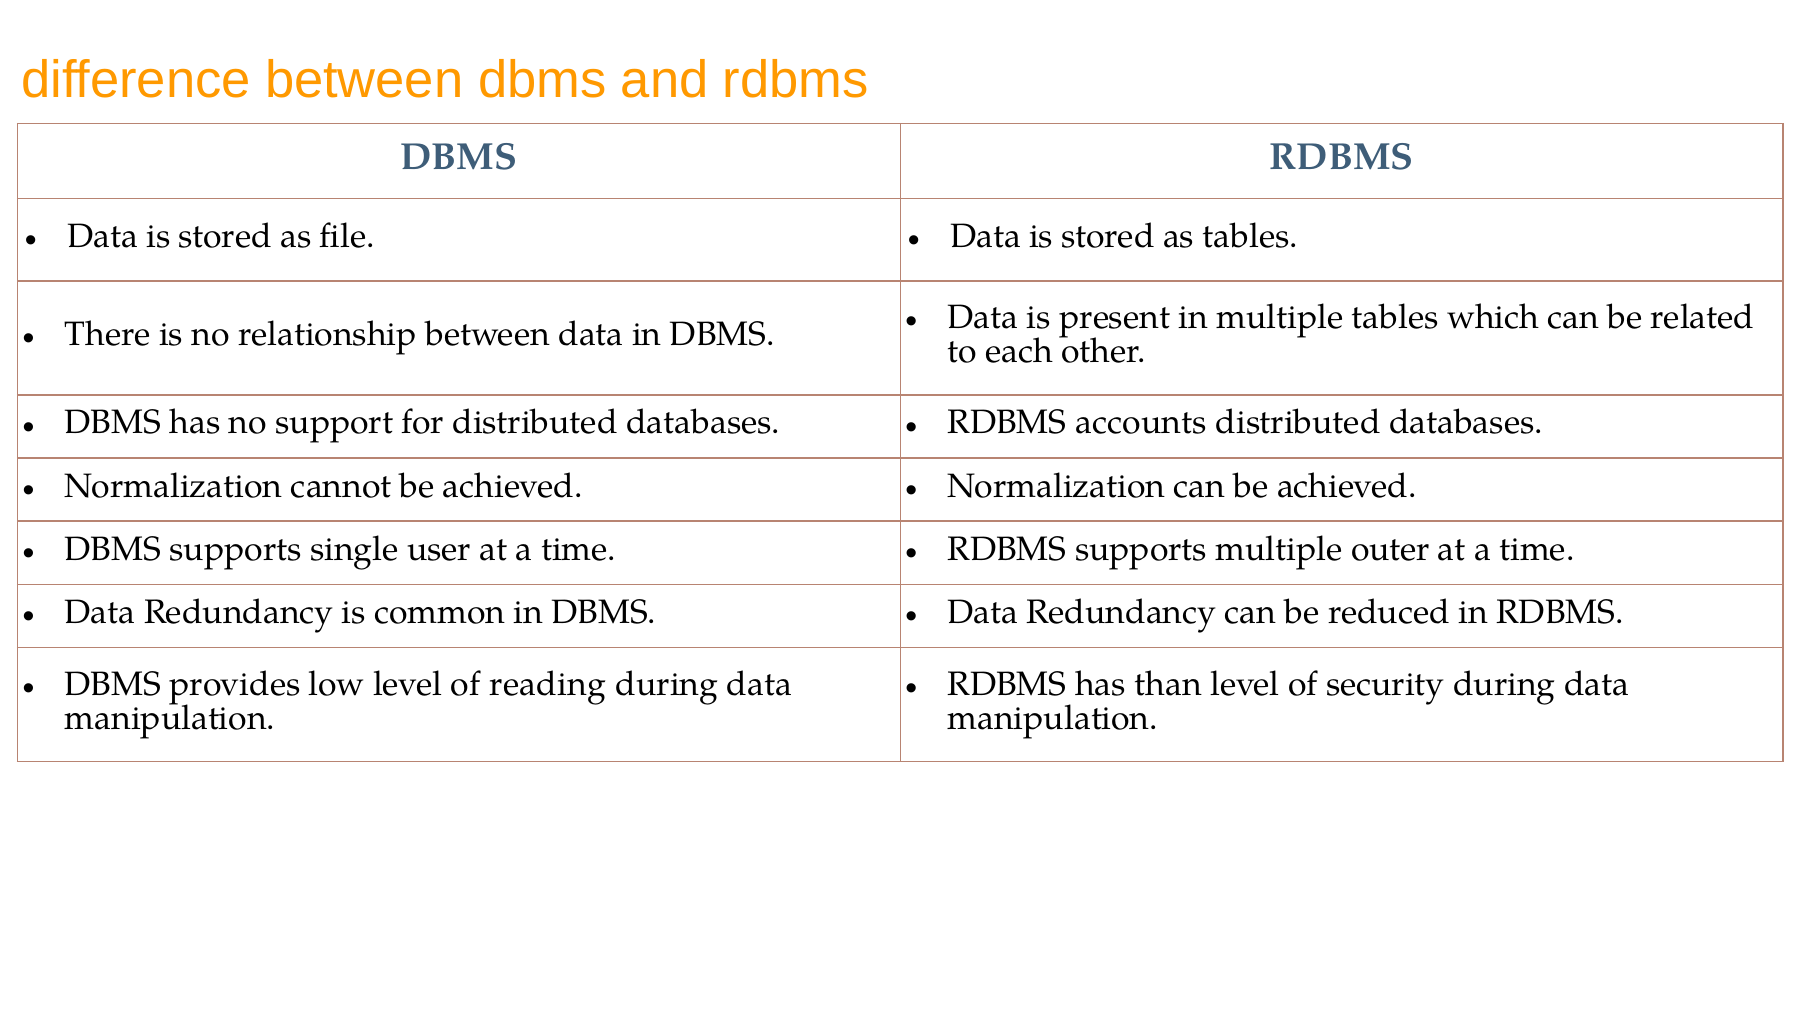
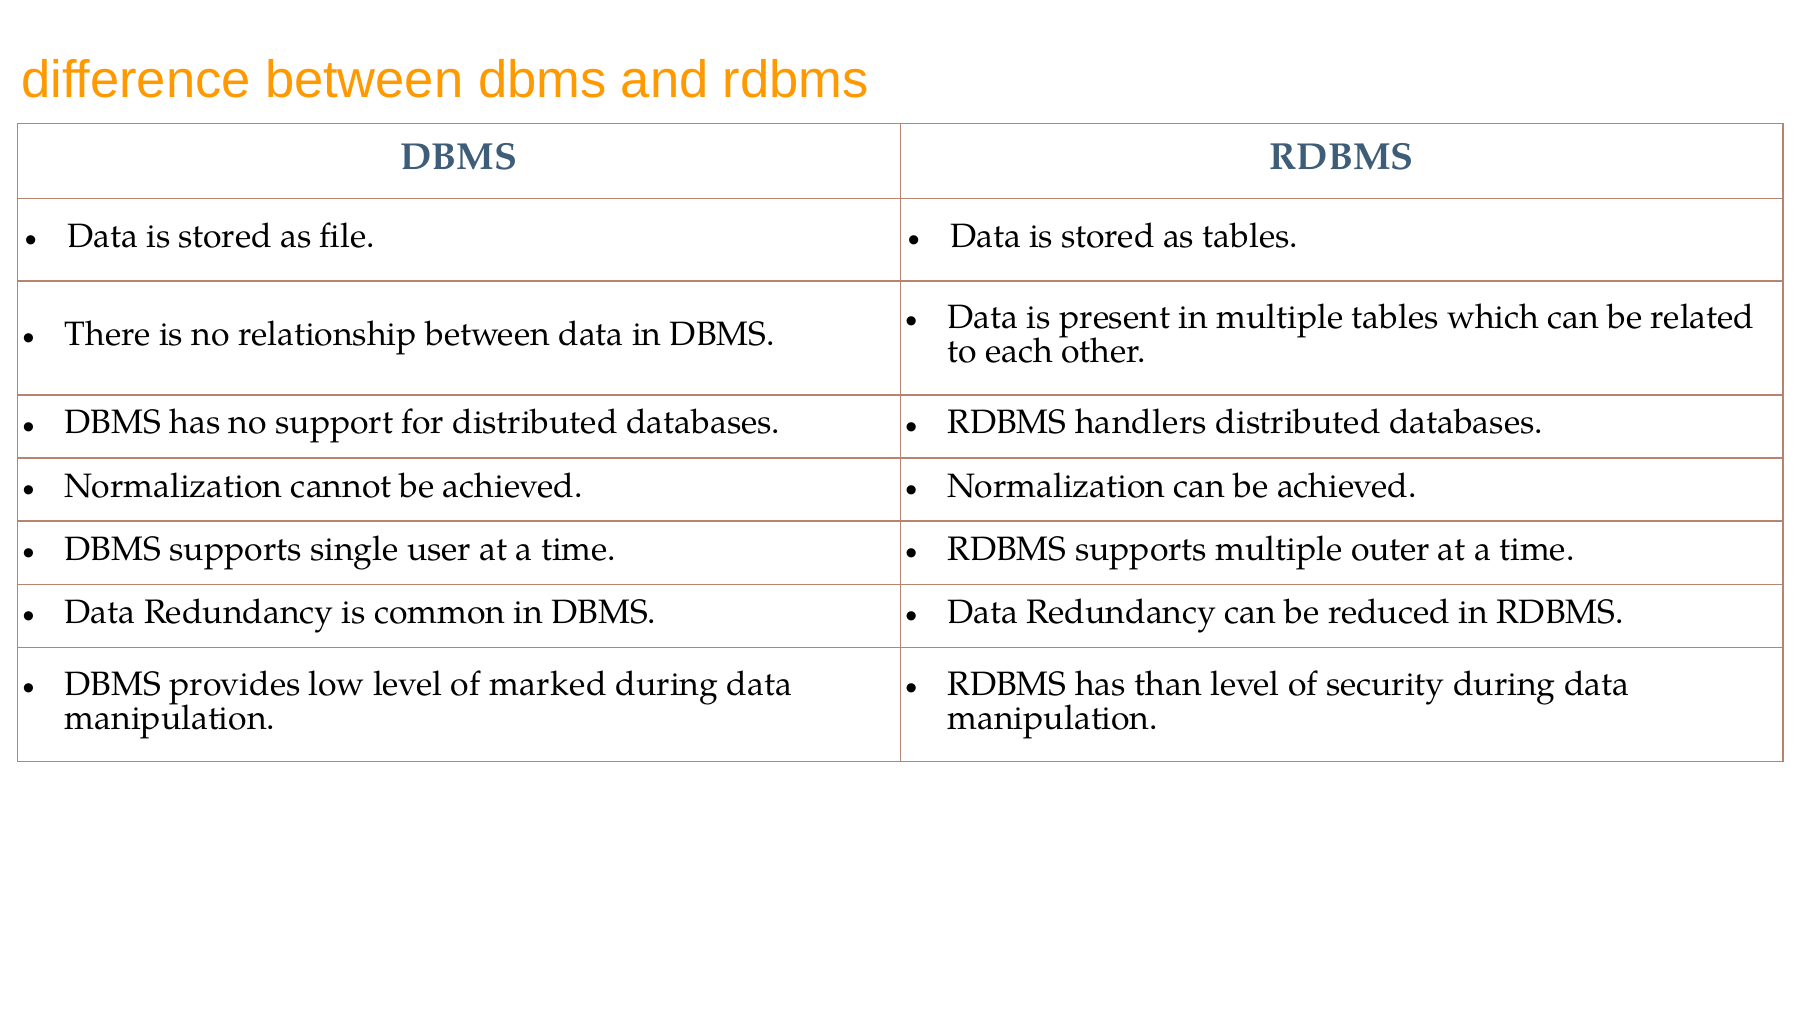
accounts: accounts -> handlers (1141, 423)
reading: reading -> marked (548, 684)
